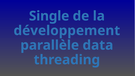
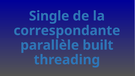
développement: développement -> correspondante (67, 31)
data: data -> built (98, 45)
